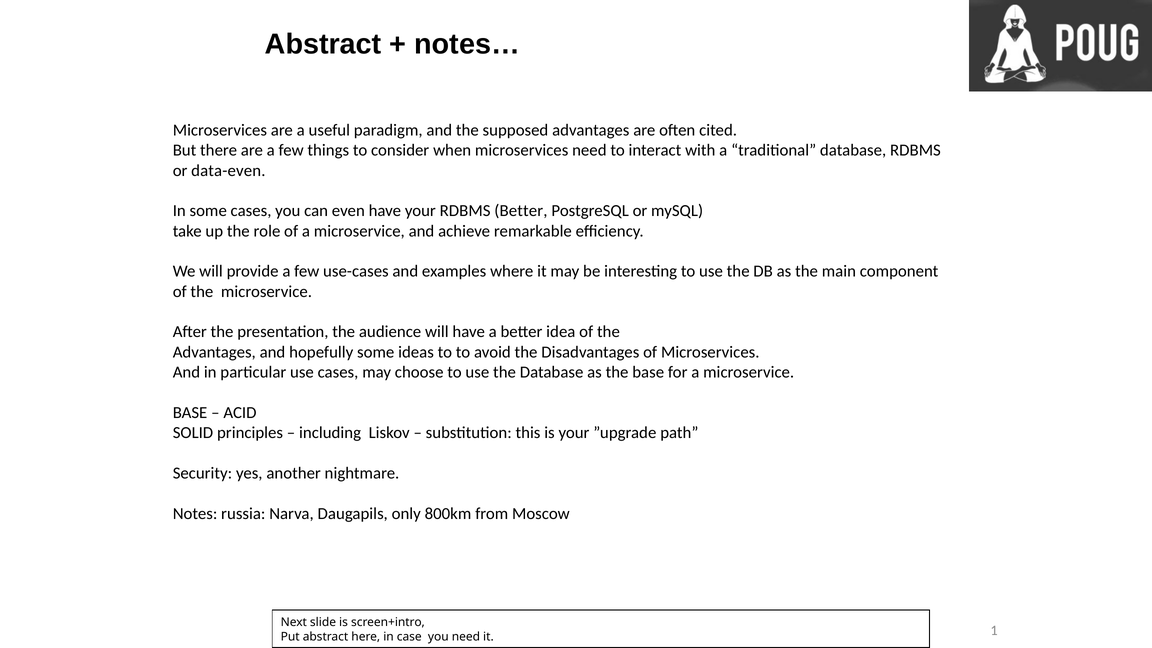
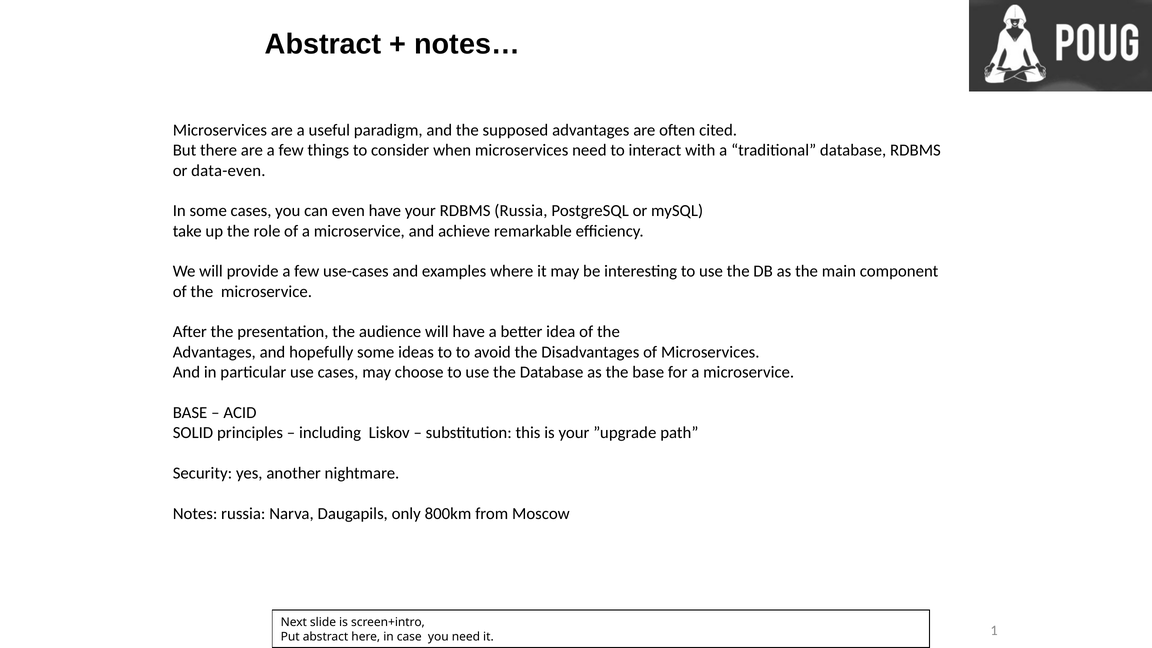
RDBMS Better: Better -> Russia (521, 211)
